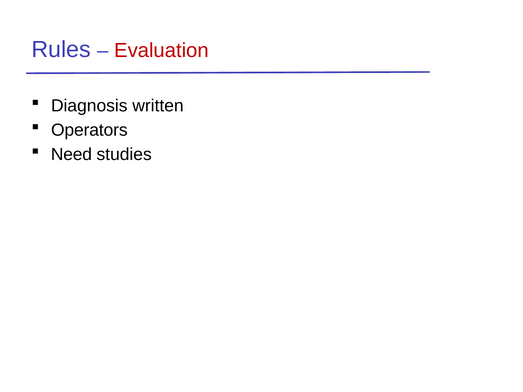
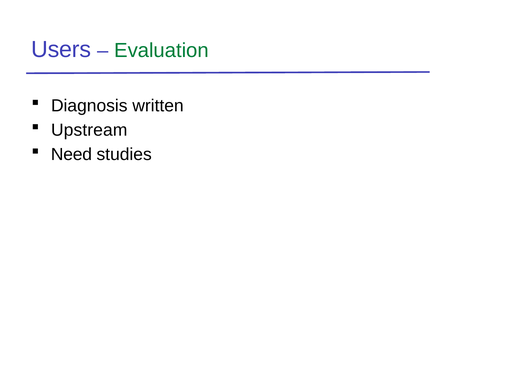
Rules: Rules -> Users (61, 49)
Evaluation colour: red -> green (162, 50)
Operators: Operators -> Upstream (89, 130)
